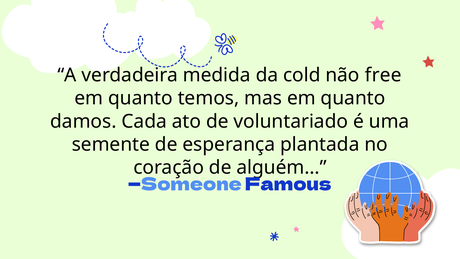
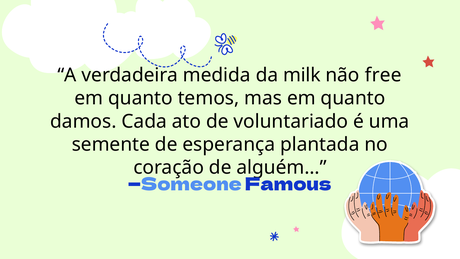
cold: cold -> milk (302, 75)
